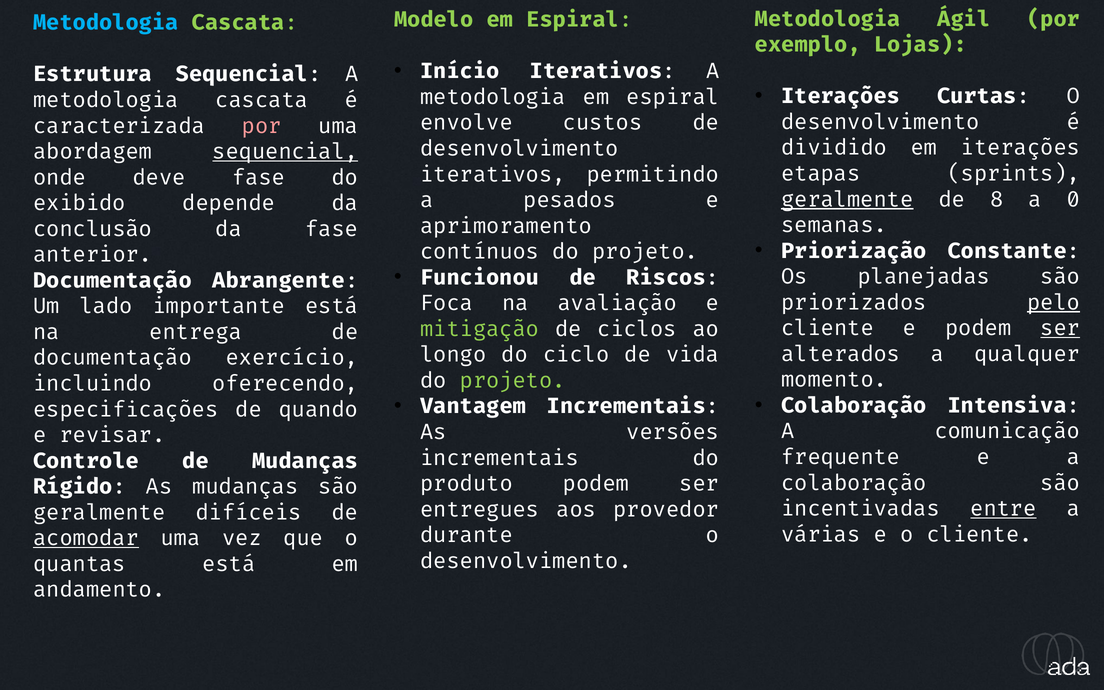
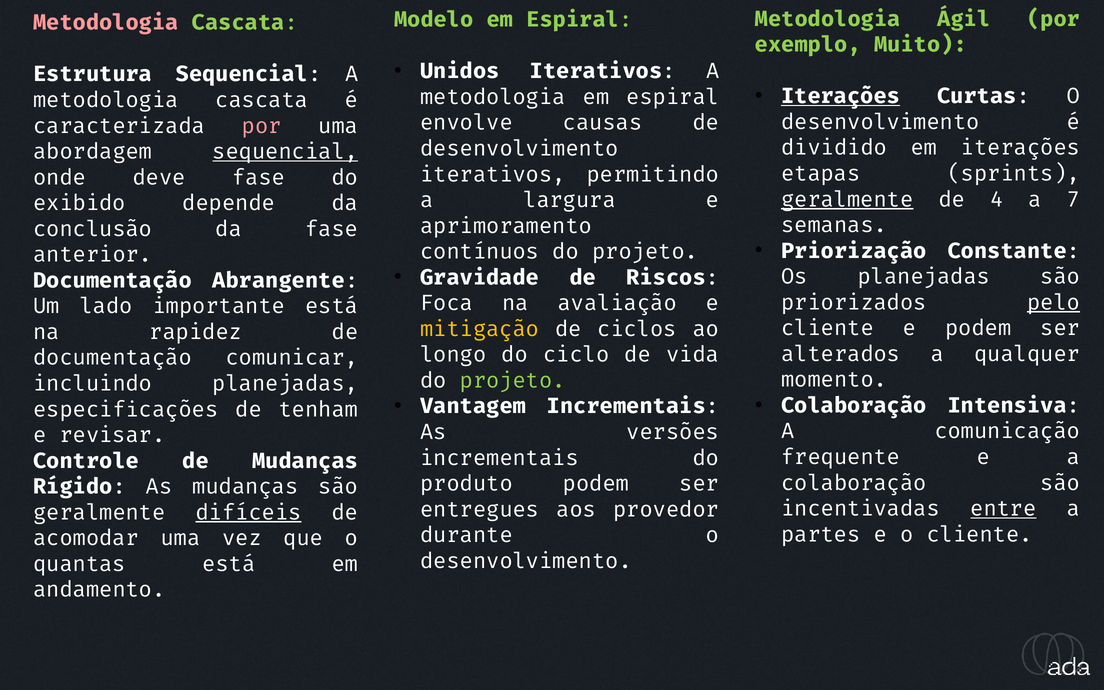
Metodologia colour: light blue -> pink (106, 23)
Lojas: Lojas -> Muito (920, 45)
Início: Início -> Unidos (460, 71)
Iterações underline: none -> present (841, 96)
custos: custos -> causas (603, 123)
8: 8 -> 4 (997, 199)
0: 0 -> 7 (1073, 199)
pesados: pesados -> largura (570, 200)
Funcionou: Funcionou -> Gravidade (480, 278)
ser underline: present -> none (1060, 328)
mitigação colour: light green -> yellow (480, 329)
entrega: entrega -> rapidez (196, 332)
exercício: exercício -> comunicar (292, 358)
incluindo oferecendo: oferecendo -> planejadas (285, 384)
quando: quando -> tenham (318, 409)
difíceis underline: none -> present (249, 513)
várias: várias -> partes (821, 534)
acomodar underline: present -> none (86, 538)
